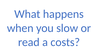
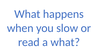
a costs: costs -> what (65, 42)
